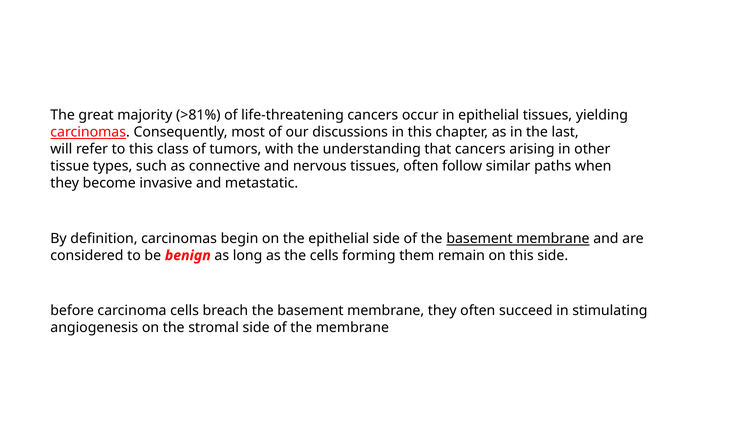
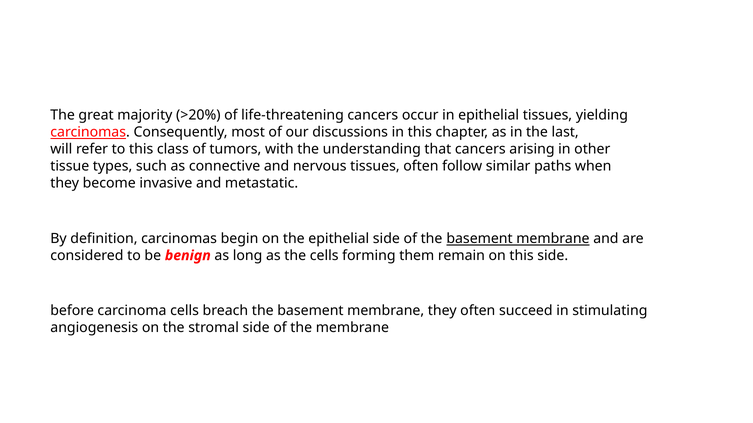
>81%: >81% -> >20% (198, 115)
